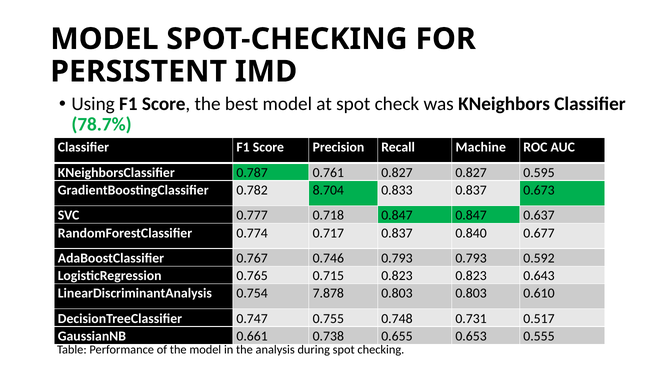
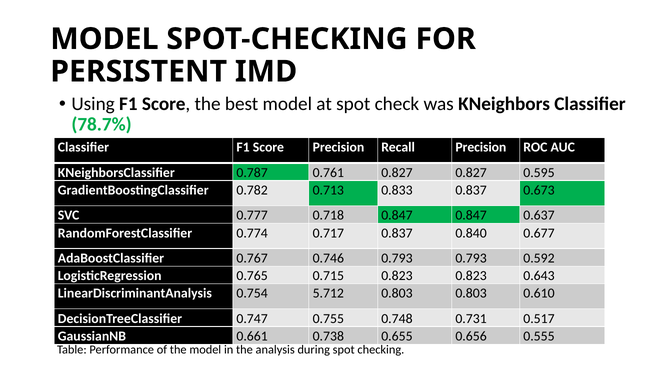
Recall Machine: Machine -> Precision (481, 148)
8.704: 8.704 -> 0.713 (328, 191)
7.878: 7.878 -> 5.712 (328, 294)
0.653: 0.653 -> 0.656 (471, 337)
